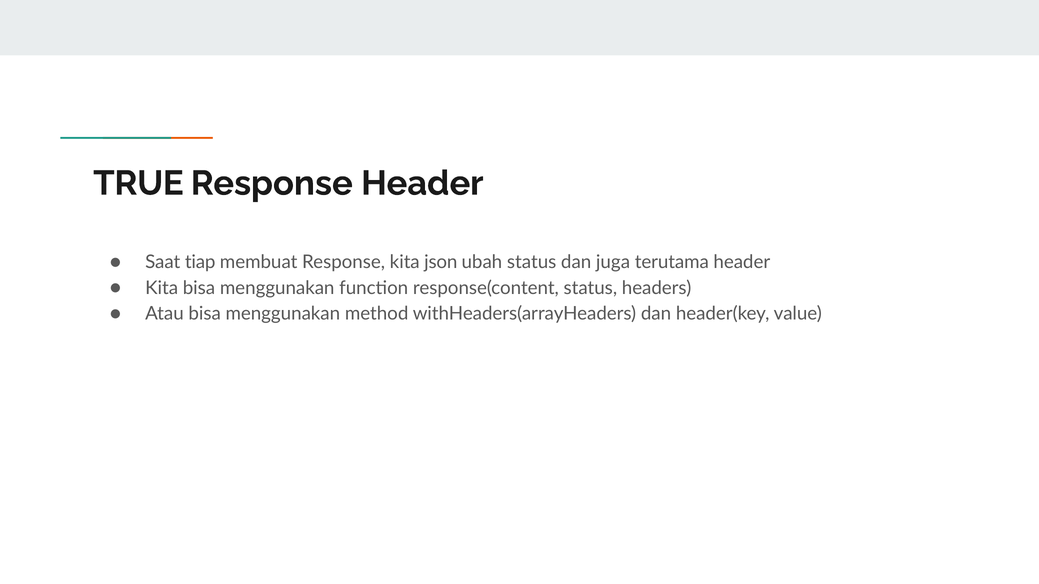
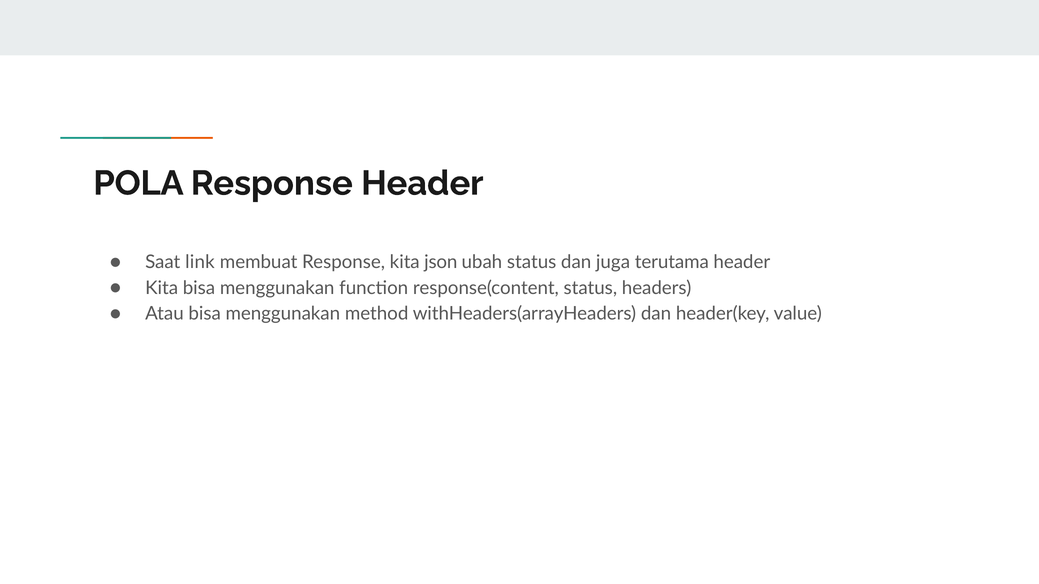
TRUE: TRUE -> POLA (138, 183)
tiap: tiap -> link (200, 262)
